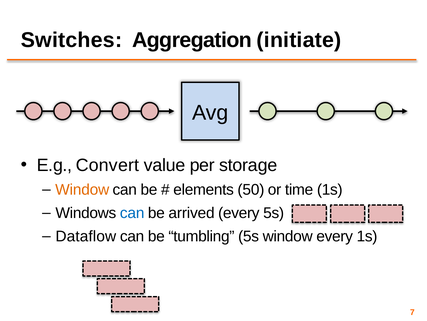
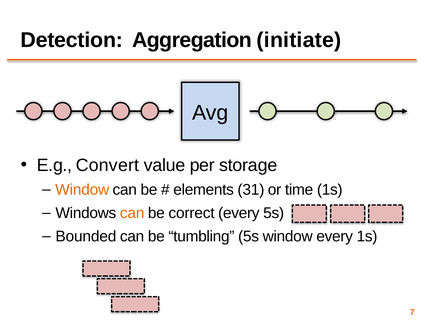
Switches: Switches -> Detection (72, 40)
50: 50 -> 31 (251, 189)
can colour: blue -> orange (132, 213)
arrived: arrived -> correct (192, 213)
Dataflow: Dataflow -> Bounded (86, 236)
